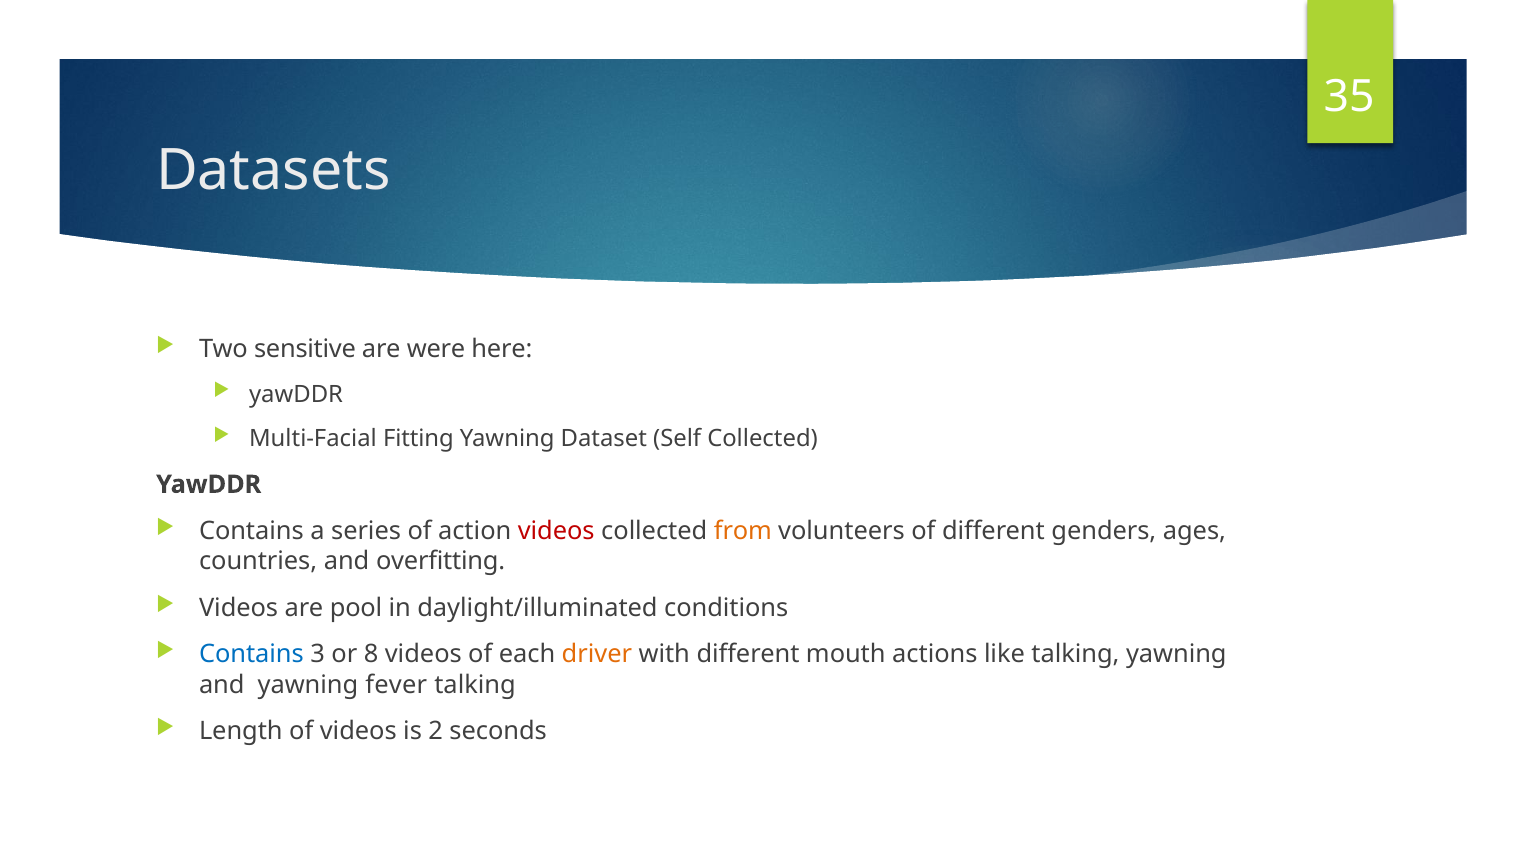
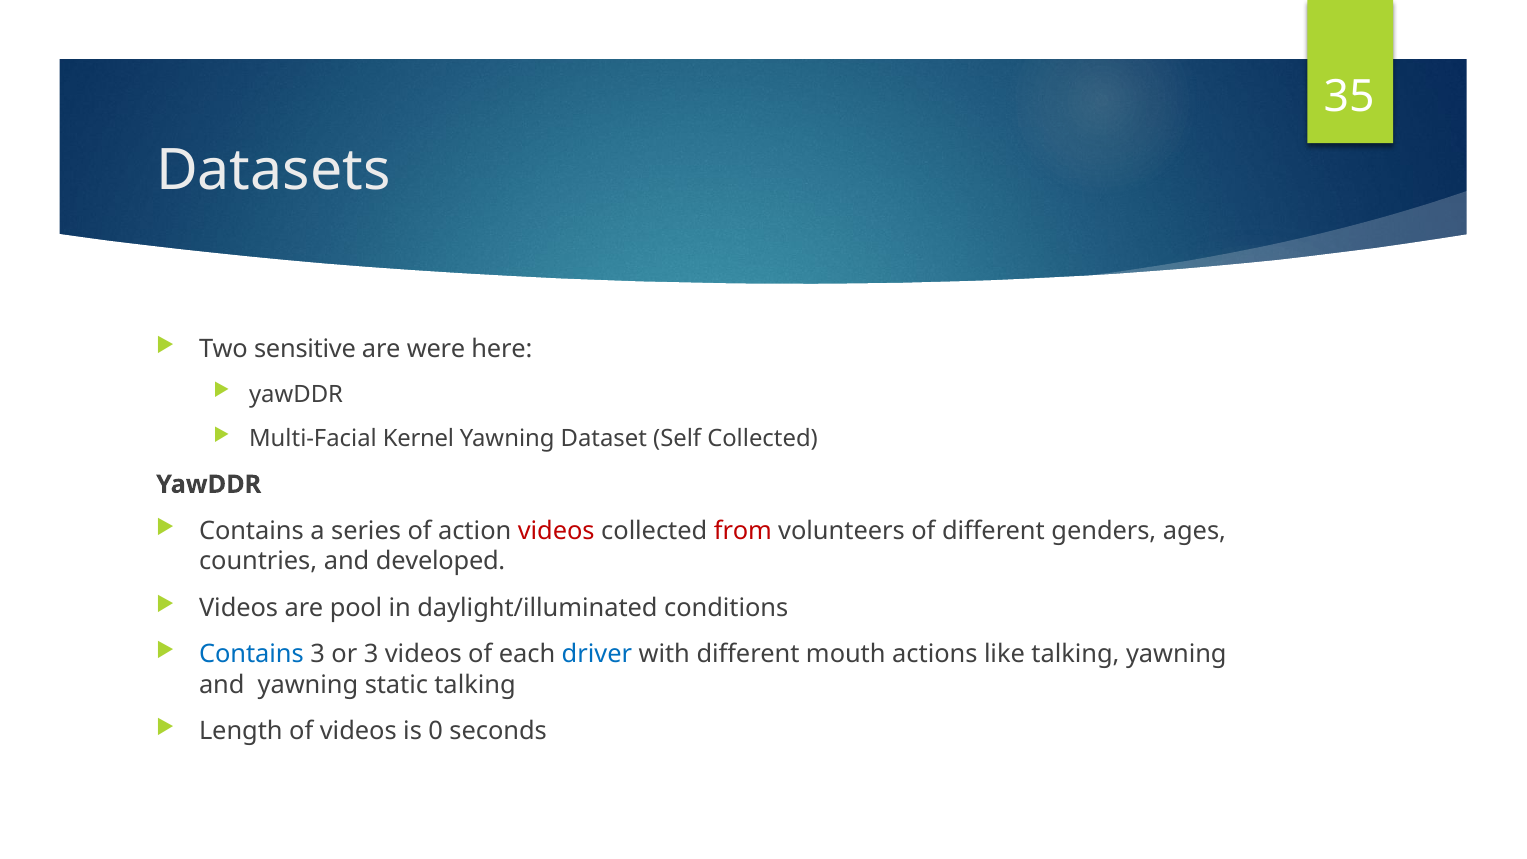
Fitting: Fitting -> Kernel (418, 439)
from colour: orange -> red (743, 531)
overfitting: overfitting -> developed (441, 561)
or 8: 8 -> 3 (371, 654)
driver colour: orange -> blue (597, 654)
fever: fever -> static (396, 685)
2: 2 -> 0 (436, 731)
